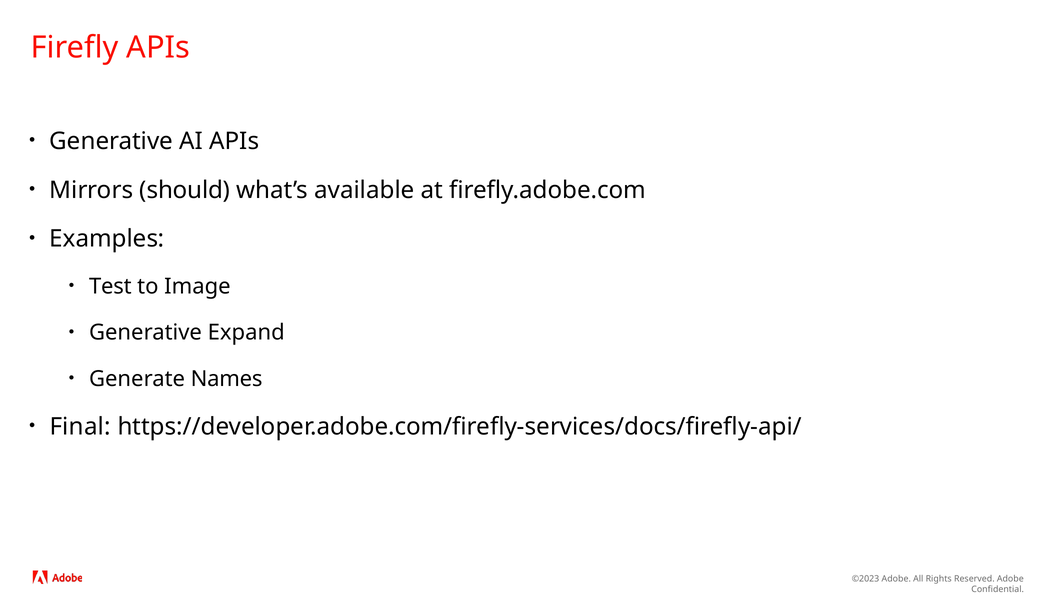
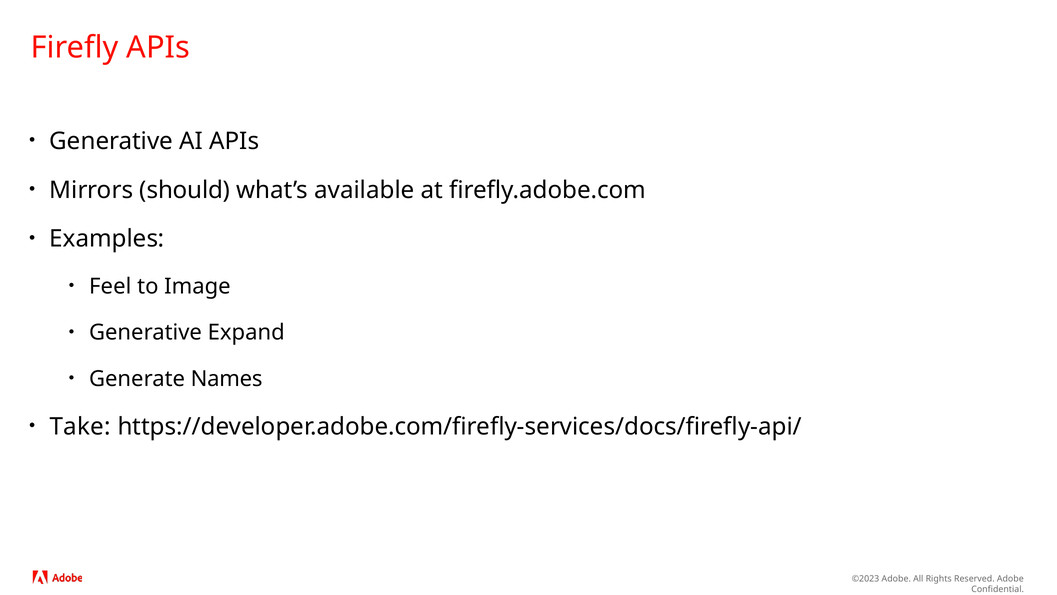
Test: Test -> Feel (110, 286)
Final: Final -> Take (80, 426)
